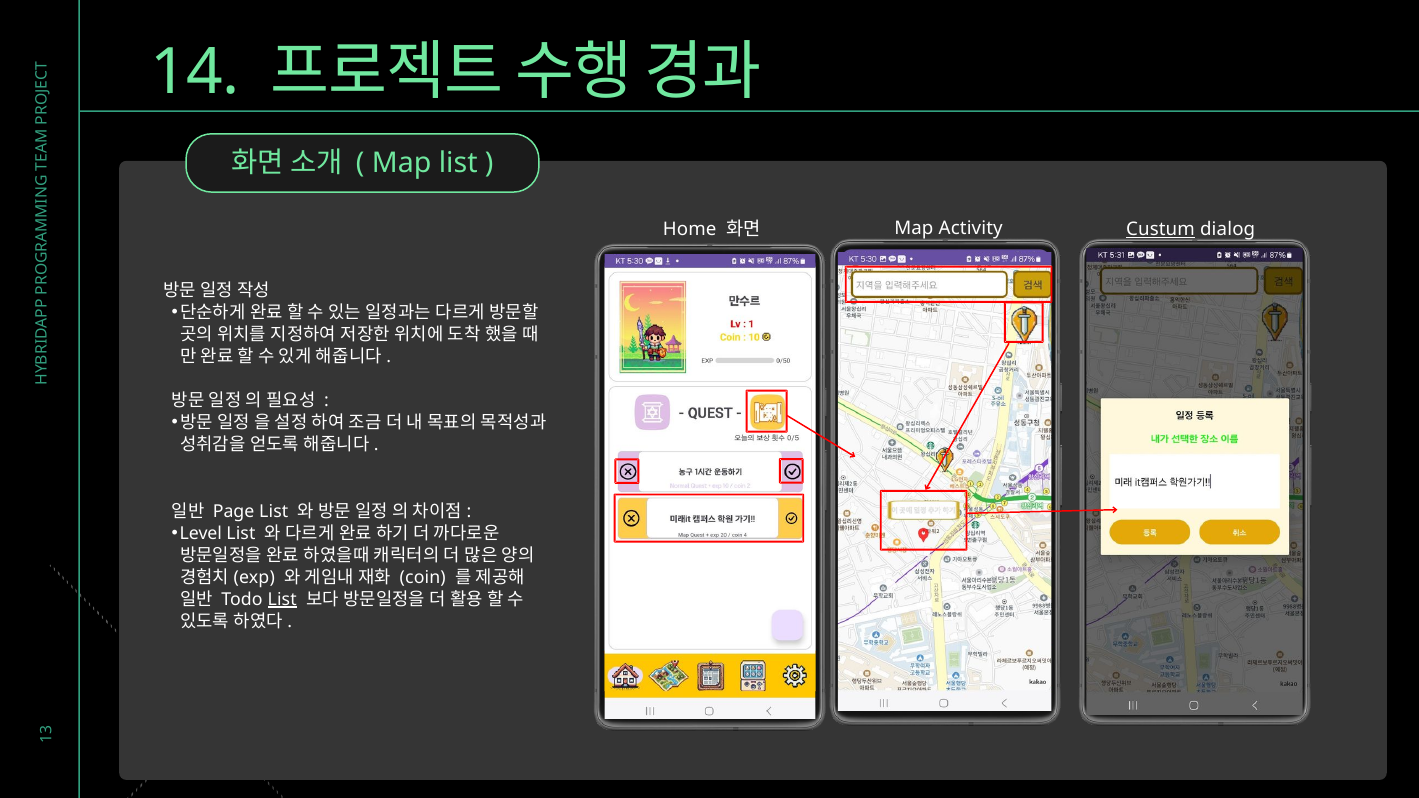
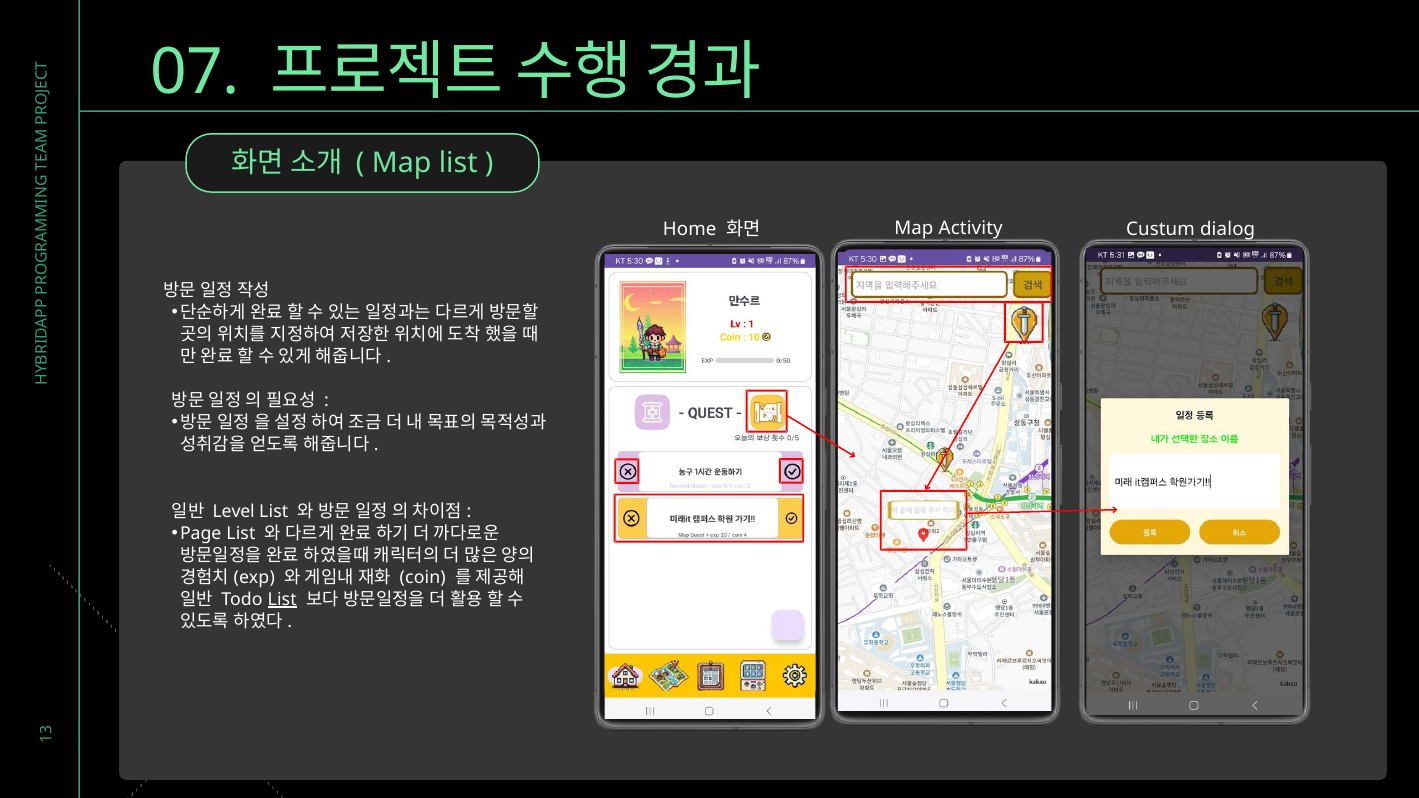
14: 14 -> 07 (195, 72)
Custum underline: present -> none (1160, 229)
Page: Page -> Level (234, 511)
Level: Level -> Page (201, 533)
